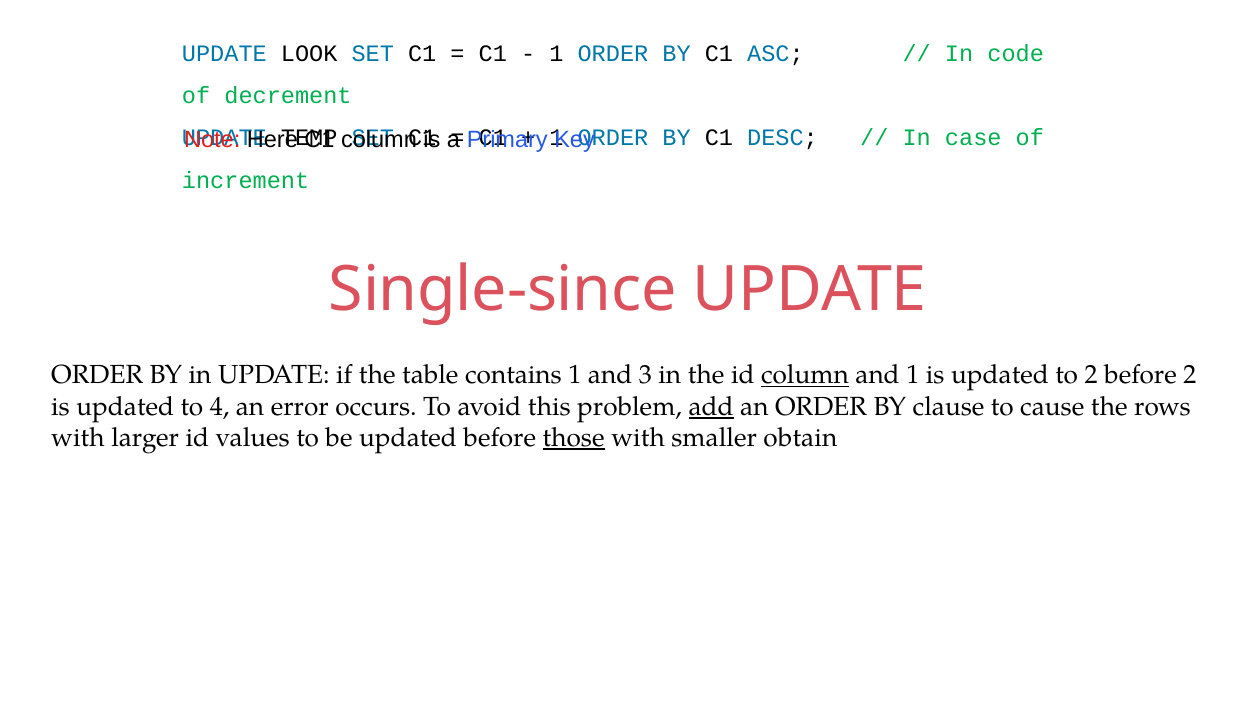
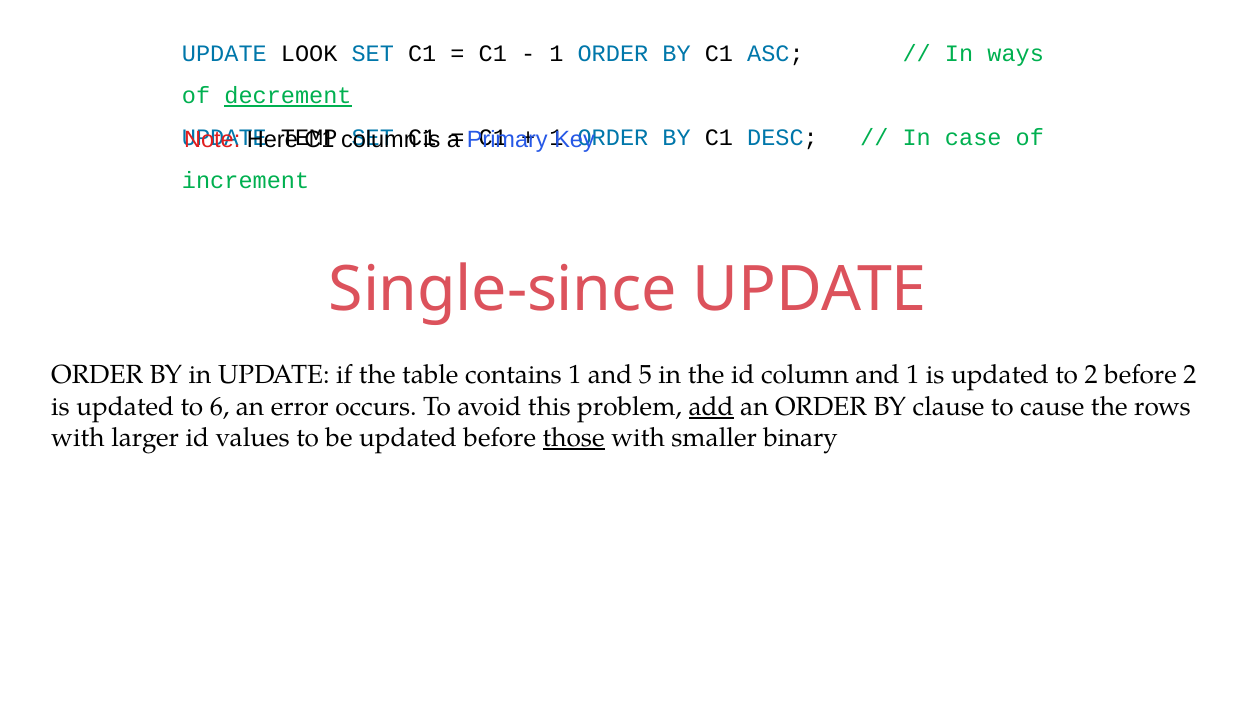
code: code -> ways (1016, 53)
decrement underline: none -> present (288, 96)
3: 3 -> 5 (645, 375)
column underline: present -> none (805, 375)
4: 4 -> 6 (220, 407)
obtain: obtain -> binary (801, 438)
